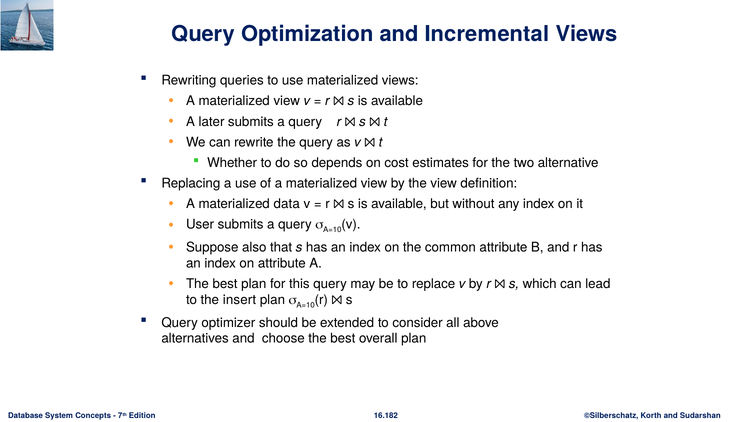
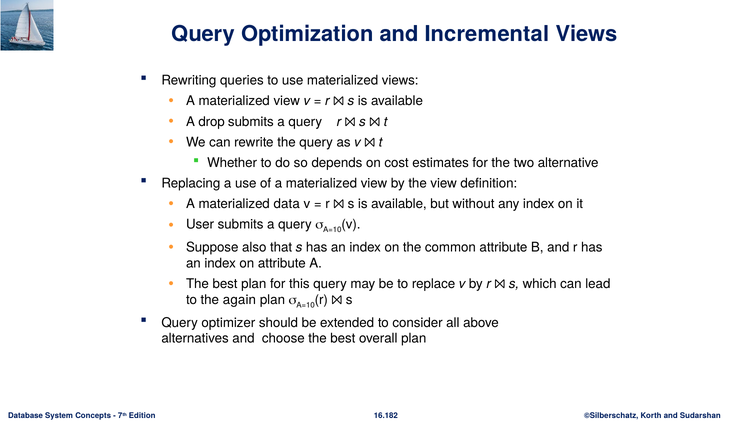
later: later -> drop (212, 122)
insert: insert -> again (239, 300)
